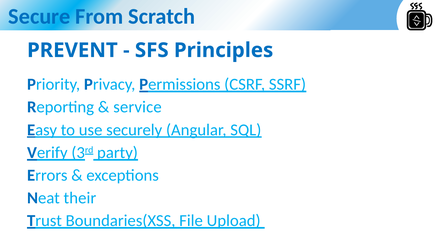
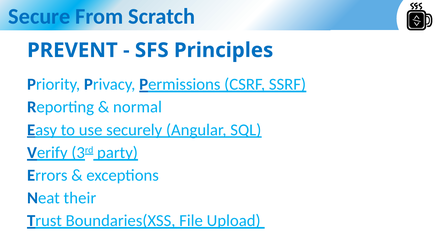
service: service -> normal (138, 107)
